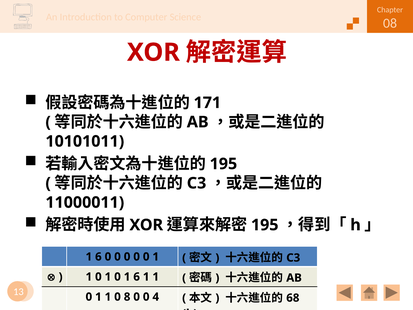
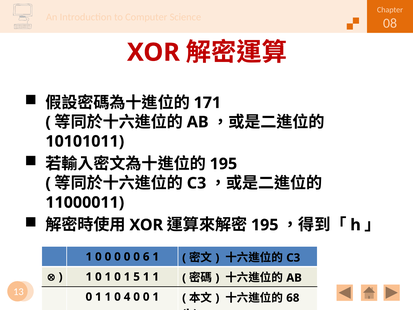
6: 6 -> 0 (98, 257)
0: 0 -> 6 (146, 257)
0 1 6: 6 -> 5 (137, 277)
8: 8 -> 4 (127, 297)
0 0 4: 4 -> 1 (156, 297)
